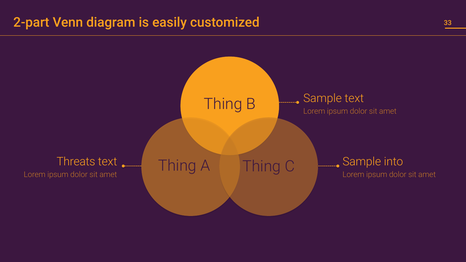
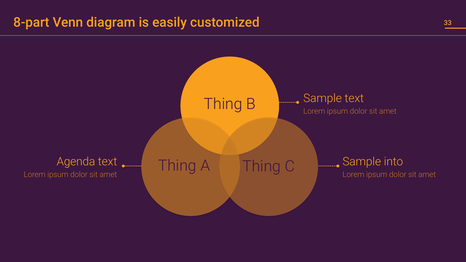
2-part: 2-part -> 8-part (31, 23)
Threats: Threats -> Agenda (76, 162)
